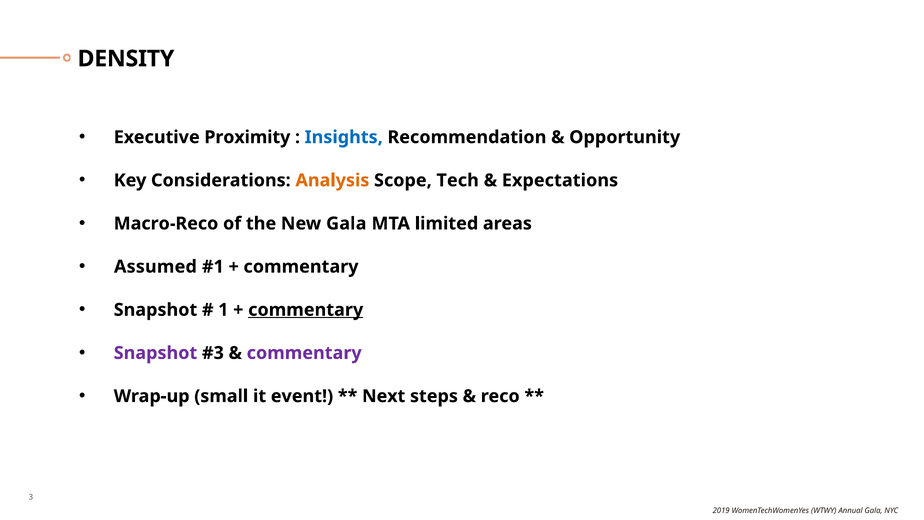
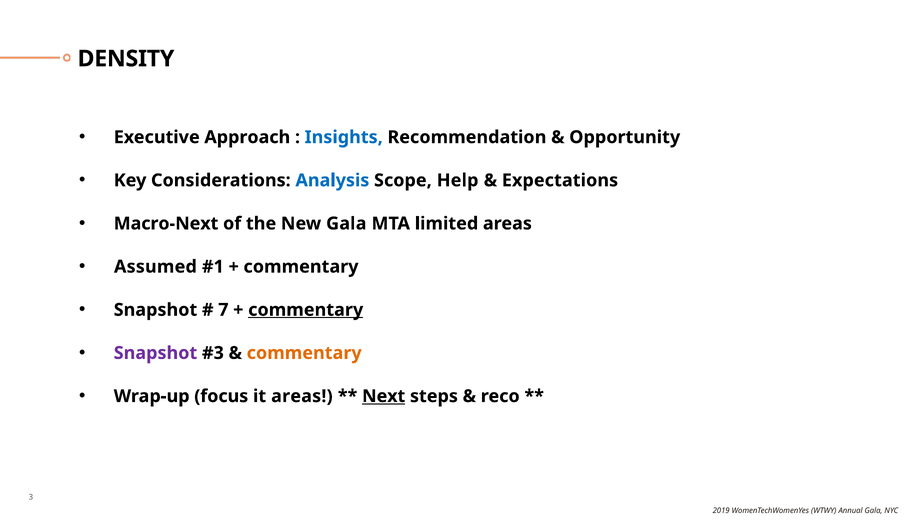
Proximity: Proximity -> Approach (247, 137)
Analysis colour: orange -> blue (332, 180)
Tech: Tech -> Help (458, 180)
Macro-Reco: Macro-Reco -> Macro-Next (166, 223)
1: 1 -> 7 (223, 310)
commentary colour: purple -> orange (304, 353)
small: small -> focus (221, 396)
it event: event -> areas (302, 396)
Next underline: none -> present (384, 396)
